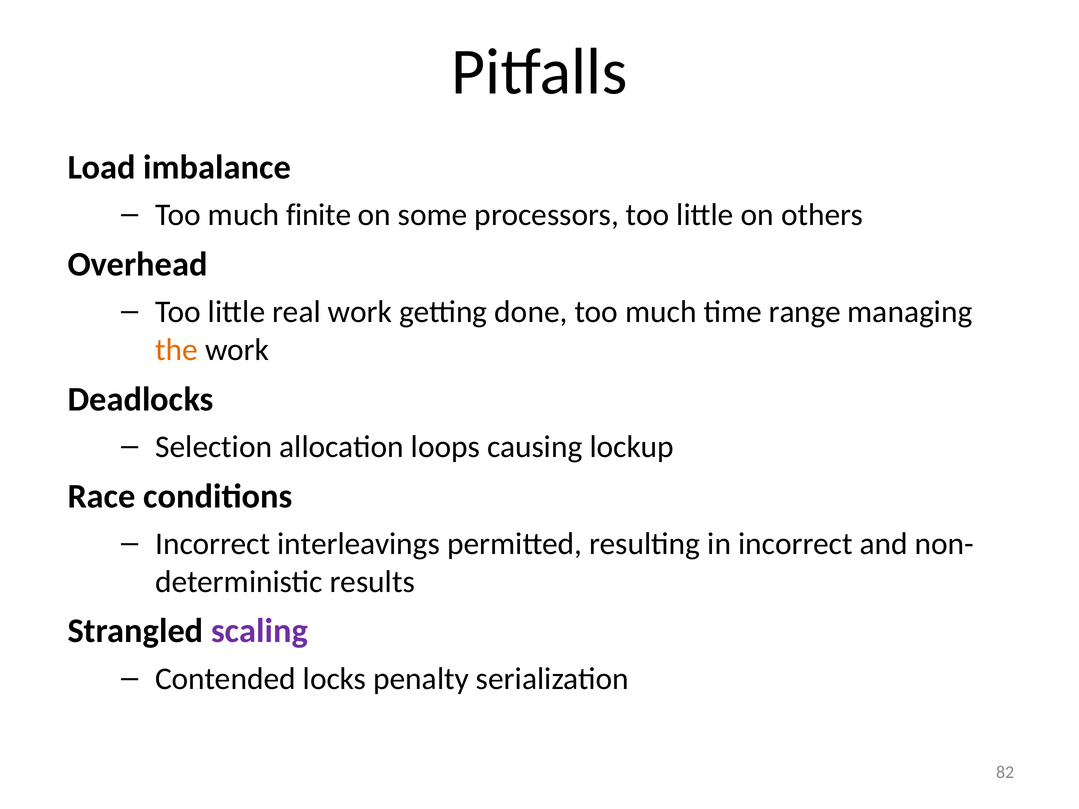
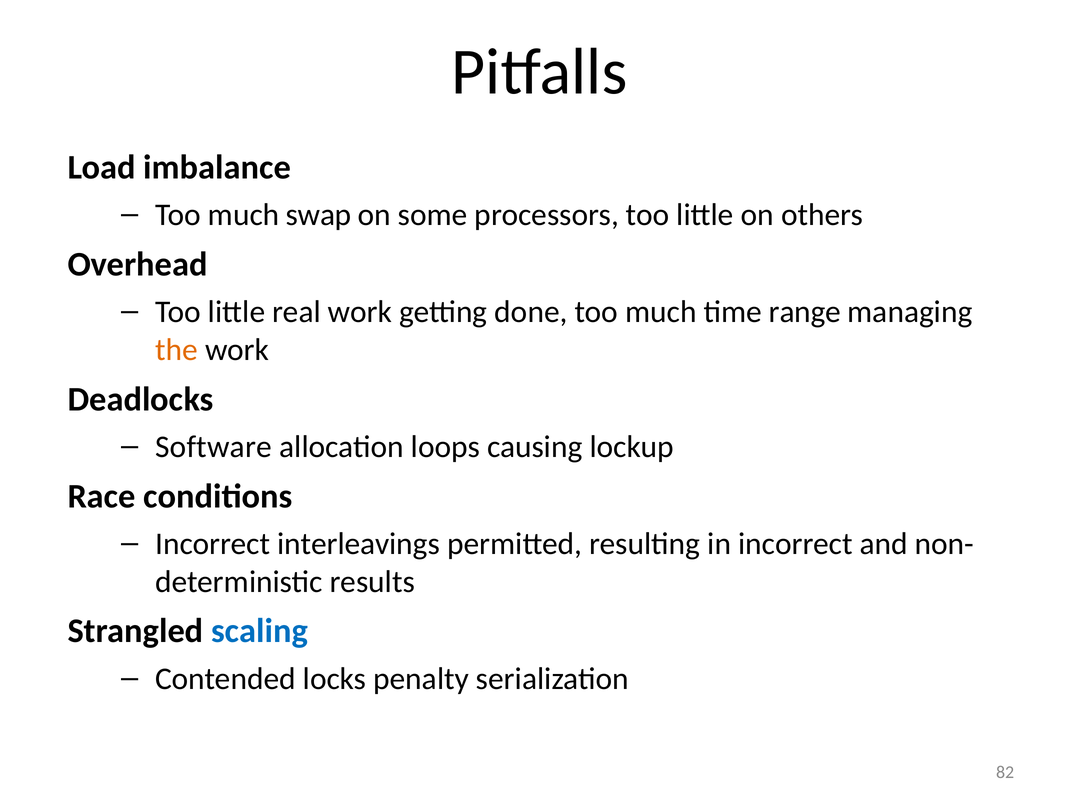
finite: finite -> swap (319, 215)
Selection: Selection -> Software (214, 447)
scaling colour: purple -> blue (259, 631)
